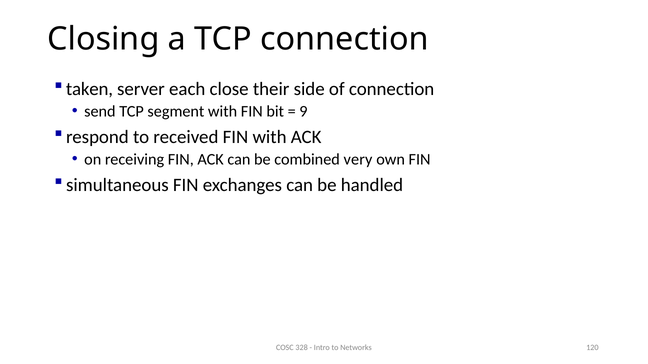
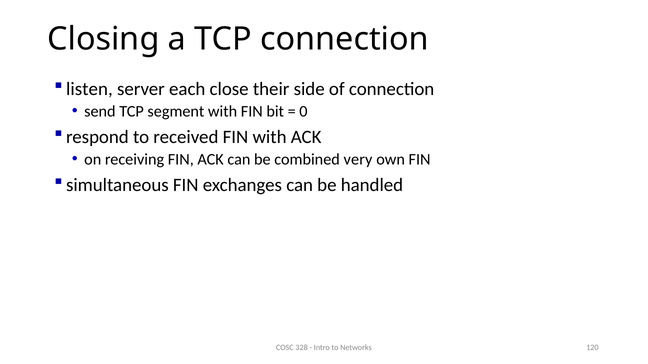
taken: taken -> listen (89, 89)
9: 9 -> 0 (303, 111)
